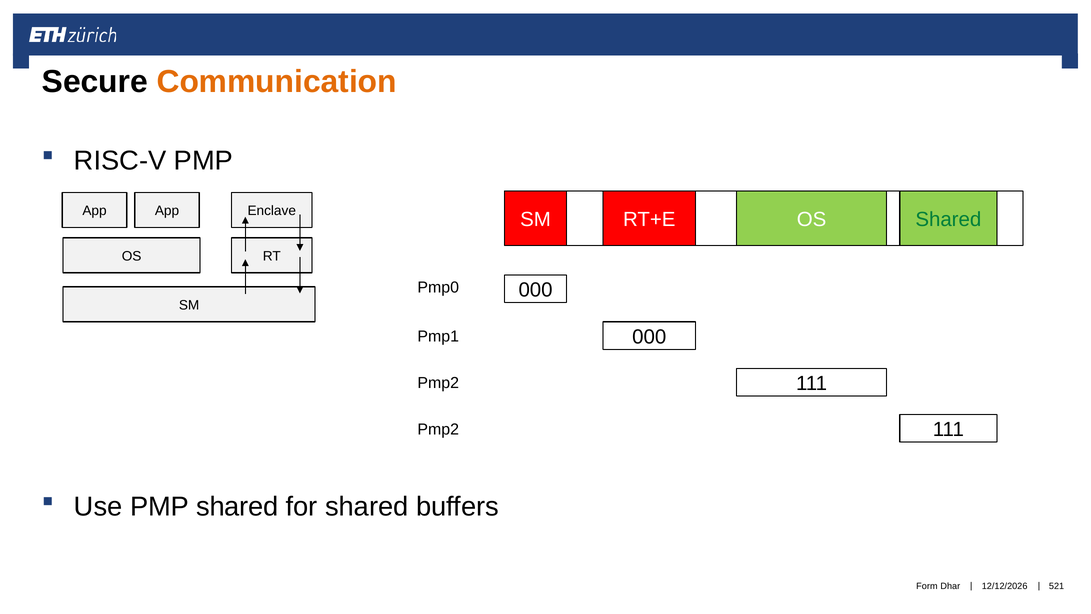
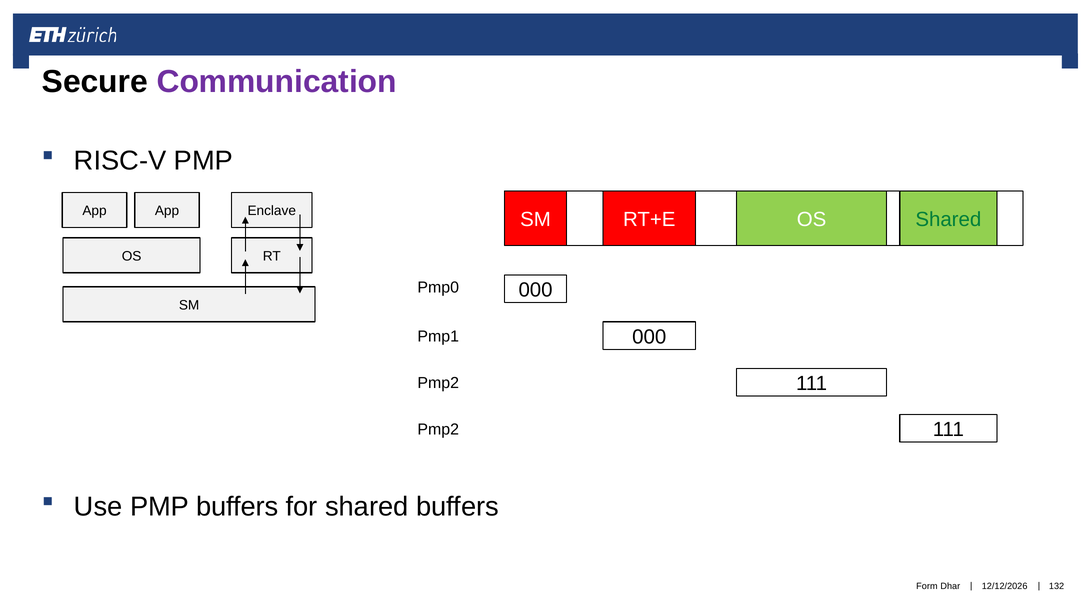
Communication colour: orange -> purple (277, 82)
PMP shared: shared -> buffers (237, 507)
521: 521 -> 132 (1057, 586)
